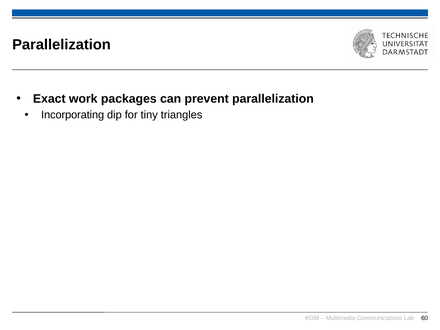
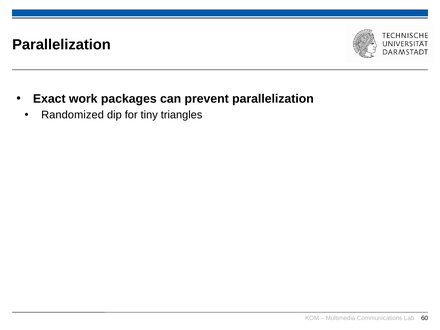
Incorporating: Incorporating -> Randomized (73, 115)
